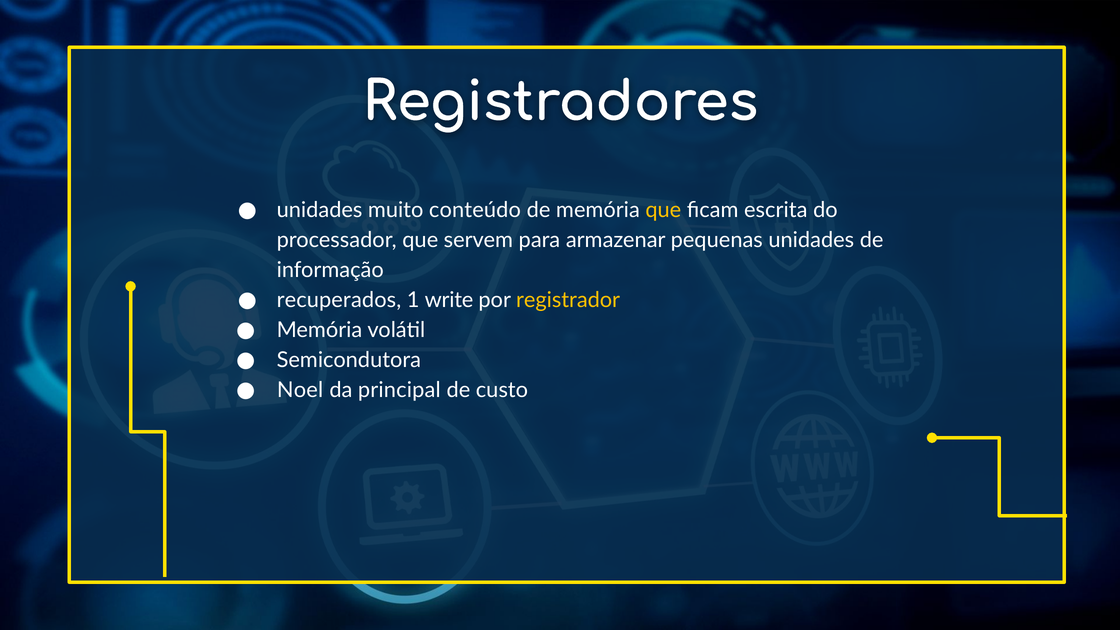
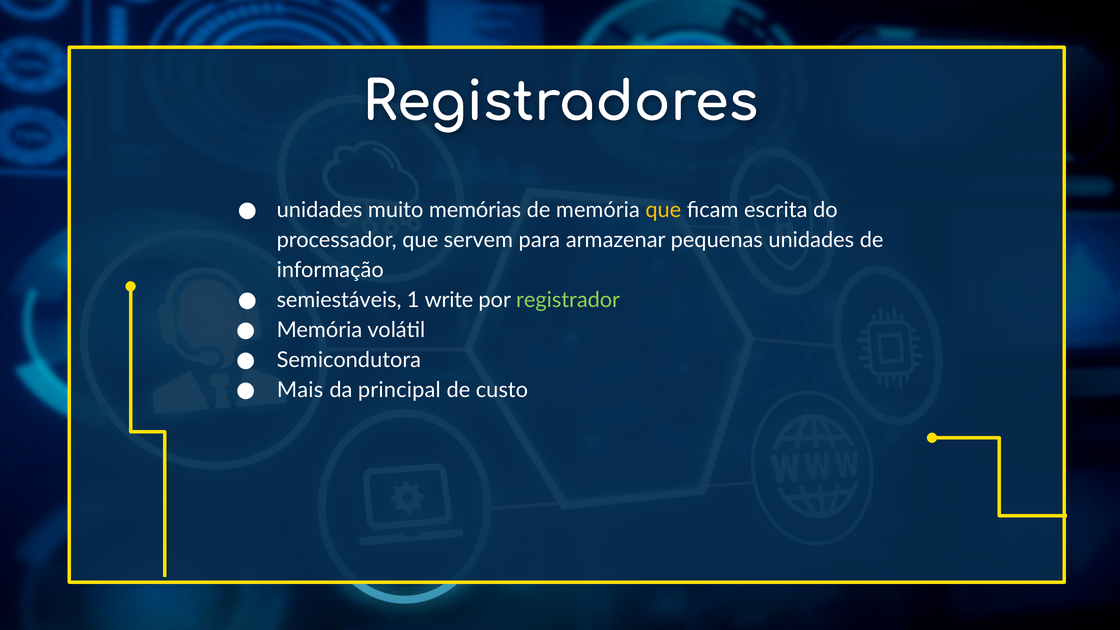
conteúdo: conteúdo -> memórias (475, 210)
recuperados: recuperados -> semiestáveis (339, 300)
registrador colour: yellow -> light green (568, 300)
Noel: Noel -> Mais (300, 390)
